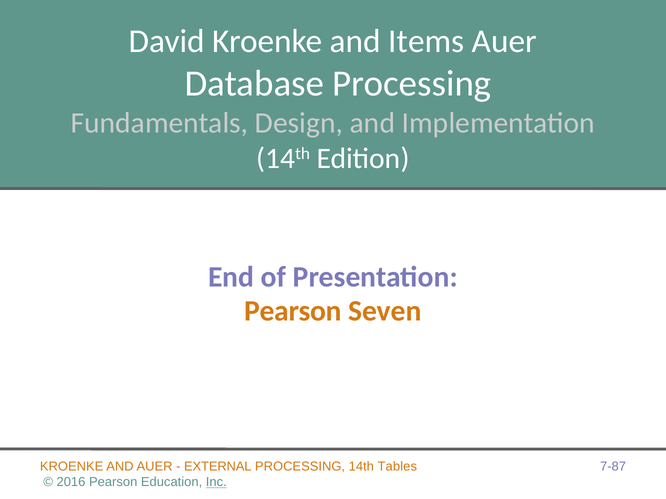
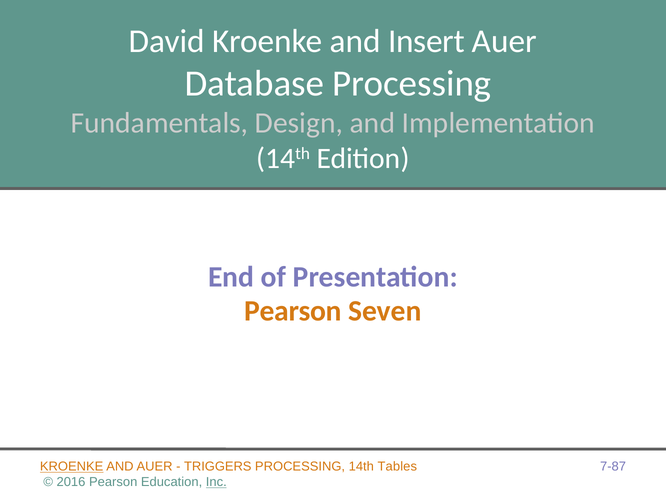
Items: Items -> Insert (427, 41)
KROENKE underline: none -> present (72, 467)
EXTERNAL: EXTERNAL -> TRIGGERS (218, 467)
